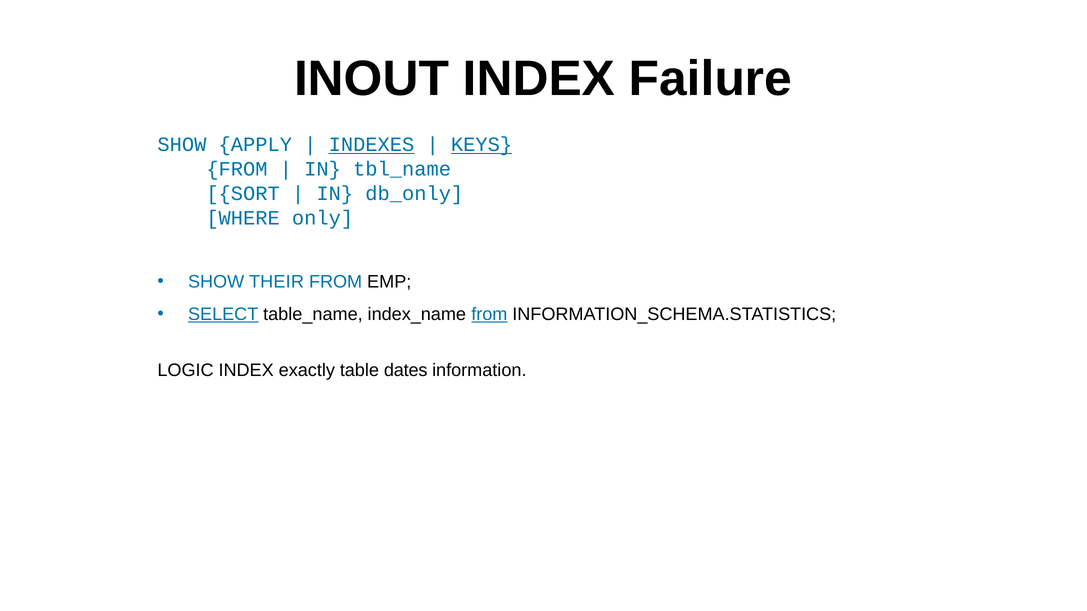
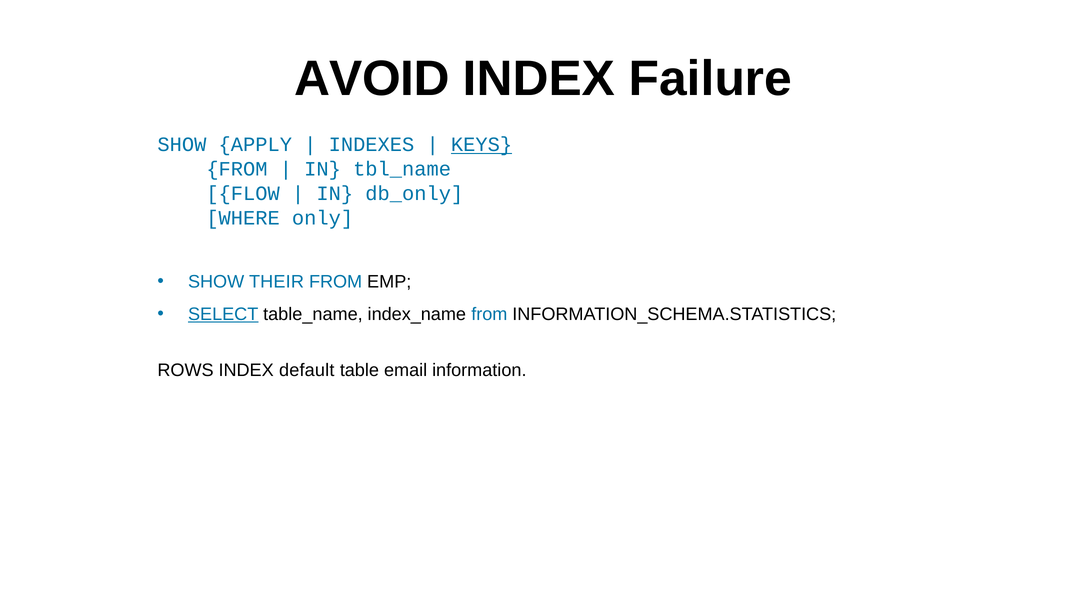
INOUT: INOUT -> AVOID (372, 79)
INDEXES underline: present -> none (371, 145)
SORT: SORT -> FLOW (243, 194)
from underline: present -> none (489, 315)
LOGIC: LOGIC -> ROWS (186, 370)
exactly: exactly -> default (307, 370)
dates: dates -> email (406, 370)
